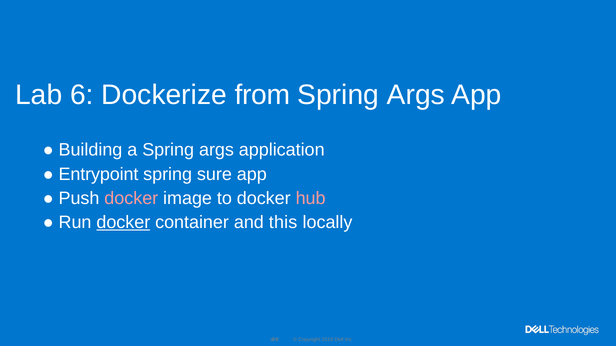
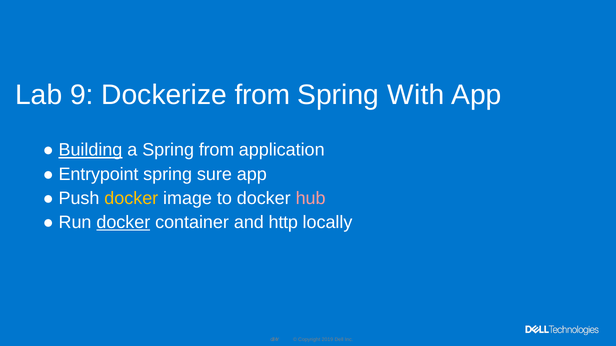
6: 6 -> 9 (82, 95)
Args: Args -> With (416, 95)
Building underline: none -> present (90, 150)
a Spring args: args -> from (217, 150)
docker colour: pink -> yellow (131, 199)
this: this -> http (283, 223)
